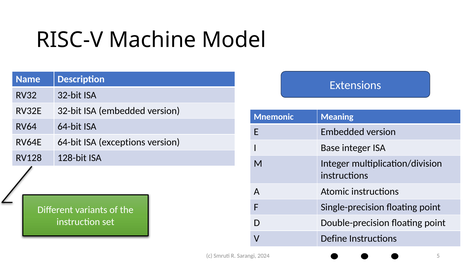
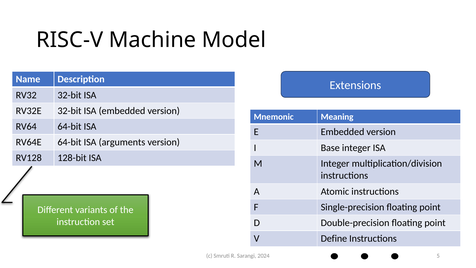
exceptions: exceptions -> arguments (122, 142)
